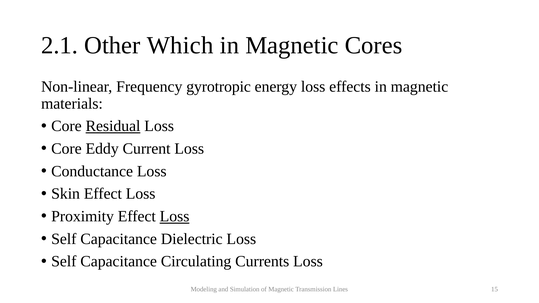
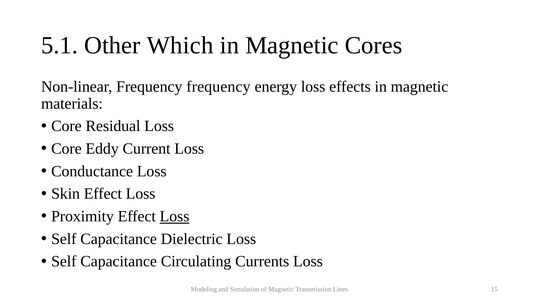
2.1: 2.1 -> 5.1 (60, 45)
Frequency gyrotropic: gyrotropic -> frequency (218, 87)
Residual underline: present -> none (113, 126)
